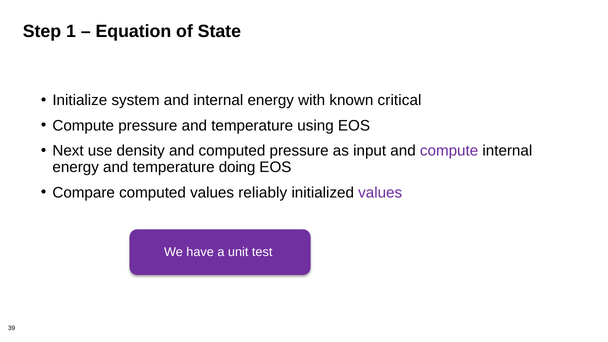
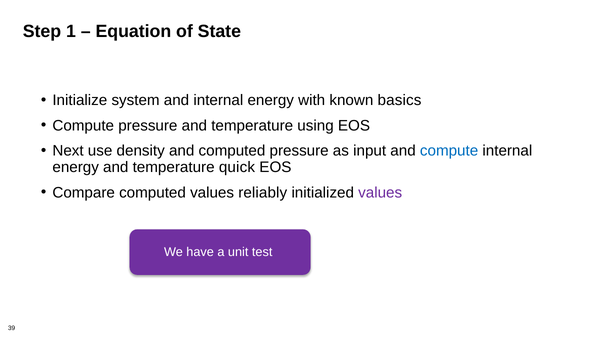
critical: critical -> basics (400, 100)
compute colour: purple -> blue (449, 151)
doing: doing -> quick (237, 167)
